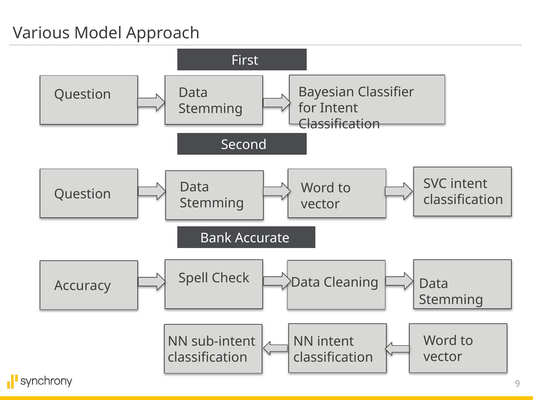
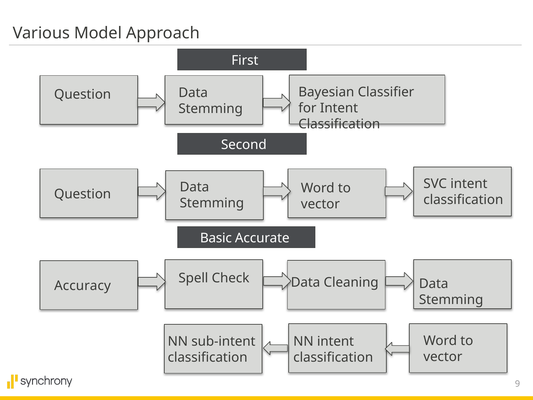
Bank: Bank -> Basic (216, 238)
